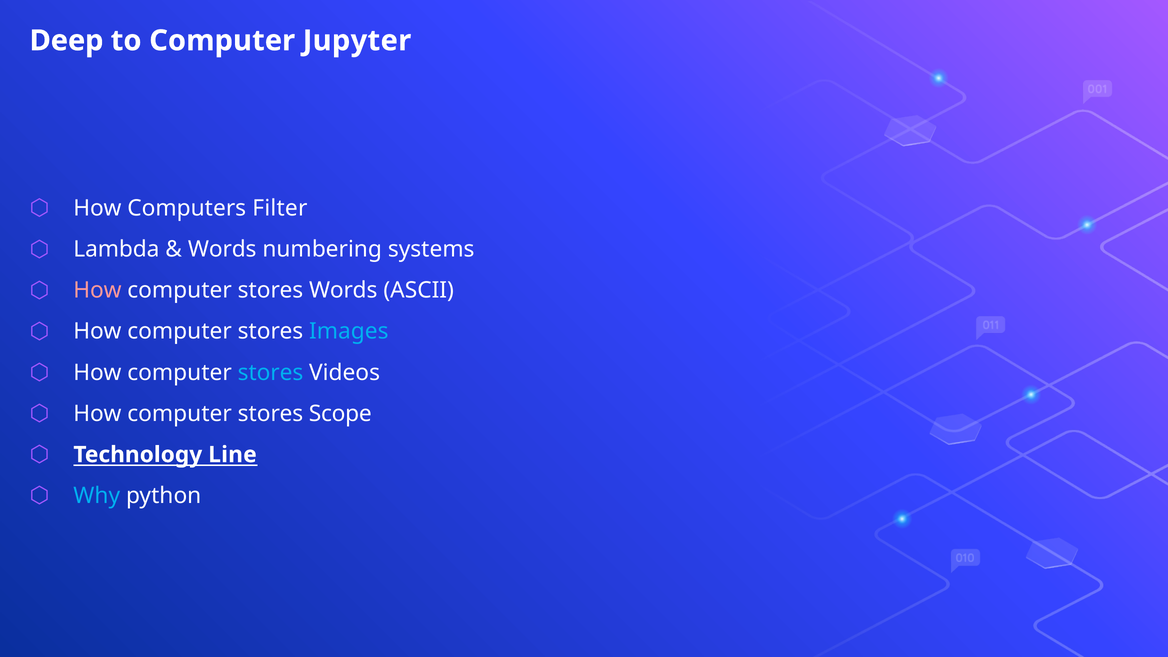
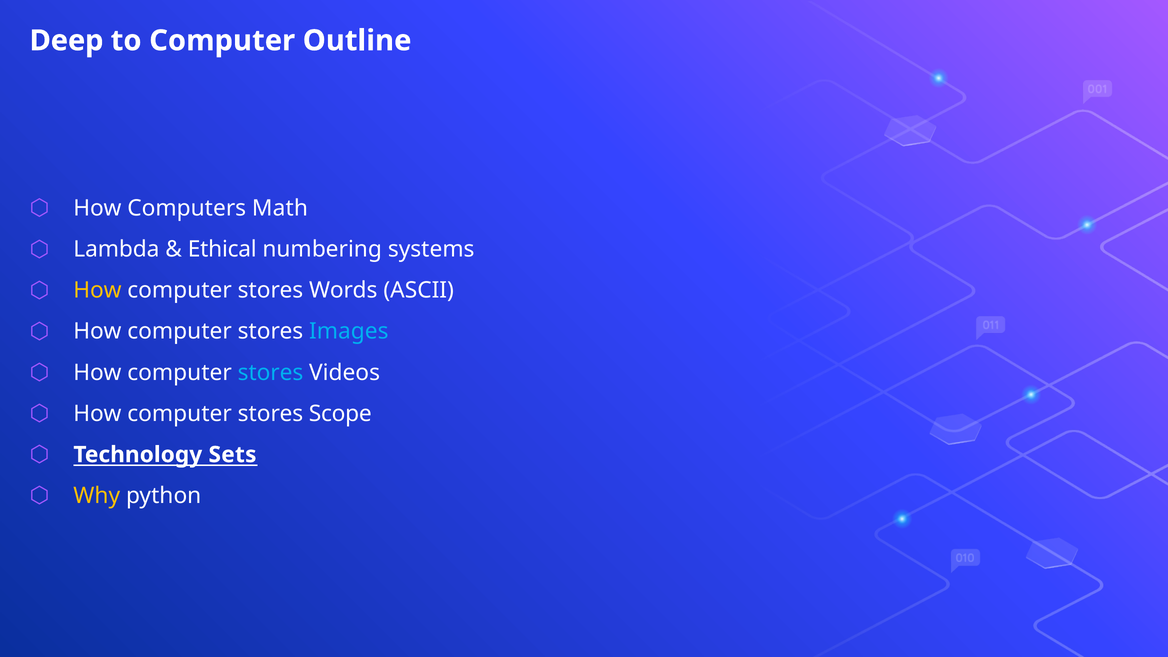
Jupyter: Jupyter -> Outline (357, 41)
Filter: Filter -> Math (280, 208)
Words: Words -> Ethical (222, 249)
How colour: pink -> yellow (97, 290)
Line: Line -> Sets (232, 455)
Why colour: light blue -> yellow (97, 496)
